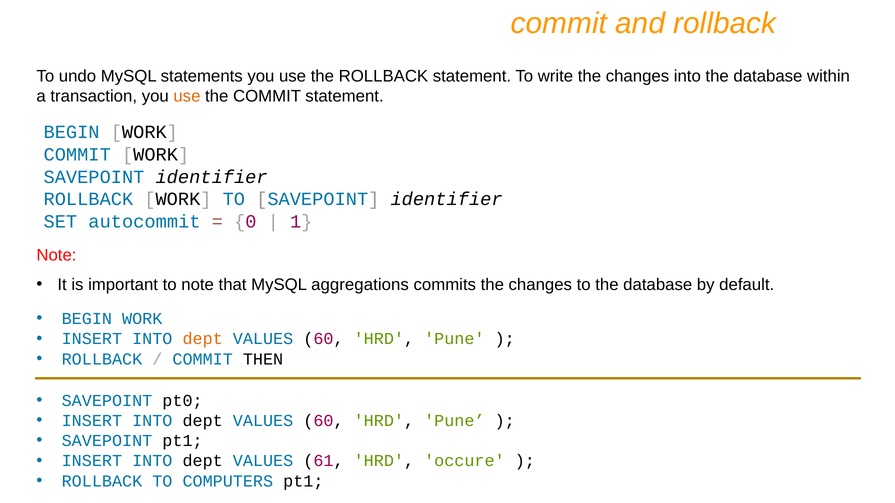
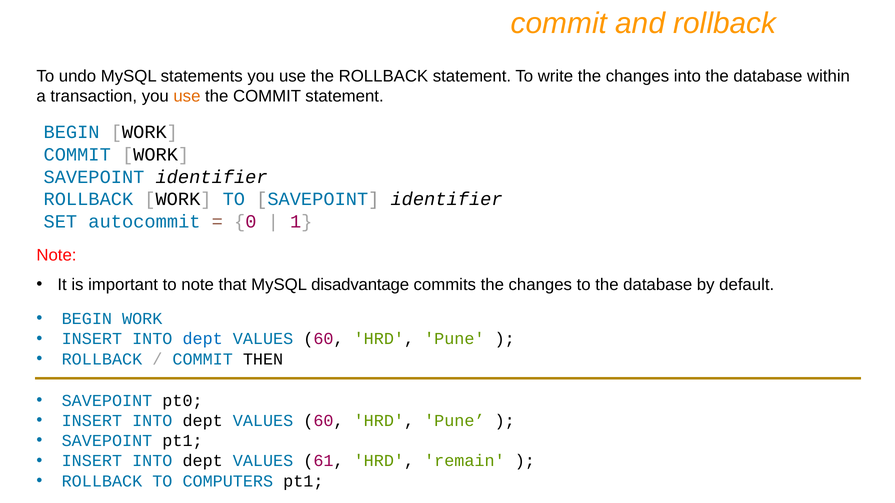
aggregations: aggregations -> disadvantage (360, 285)
dept colour: orange -> blue (203, 339)
occure: occure -> remain (464, 461)
